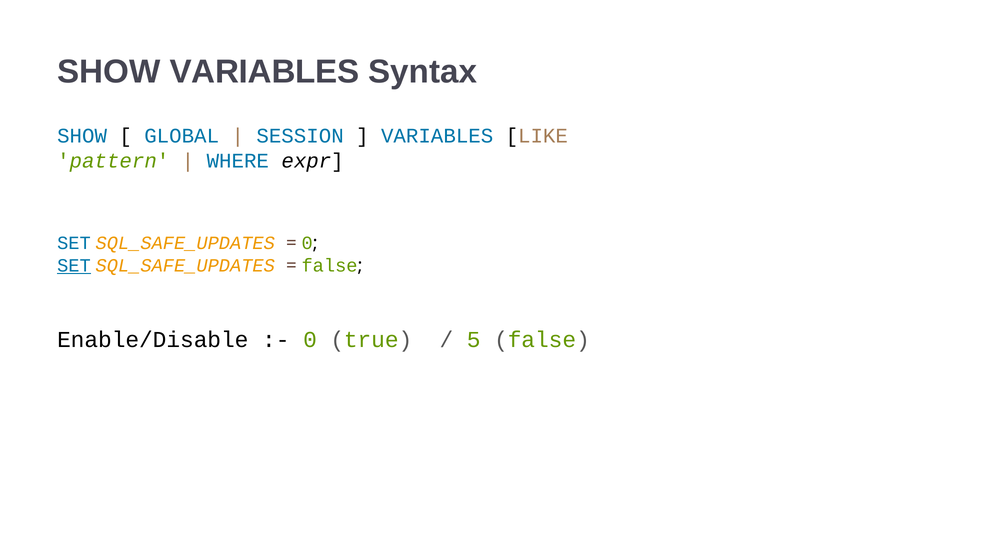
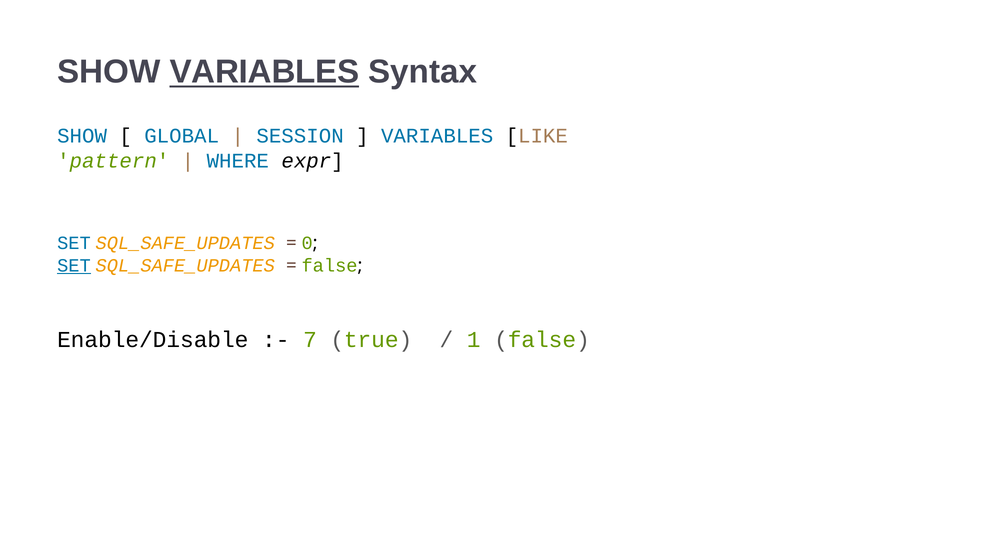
VARIABLES underline: none -> present (264, 72)
0: 0 -> 7 (310, 340)
5: 5 -> 1 (474, 340)
